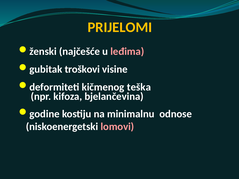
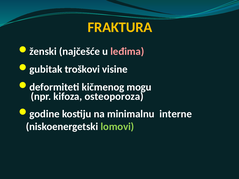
PRIJELOMI: PRIJELOMI -> FRAKTURA (120, 27)
teška: teška -> mogu (139, 87)
bjelančevina: bjelančevina -> osteoporoza (114, 97)
odnose: odnose -> interne (176, 114)
lomovi colour: pink -> light green (117, 127)
